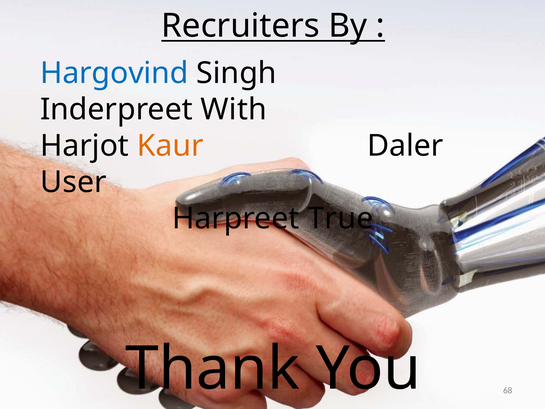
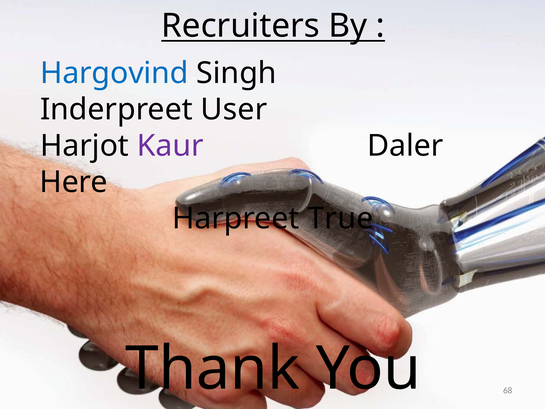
With: With -> User (234, 110)
Kaur colour: orange -> purple (170, 146)
User: User -> Here (74, 182)
